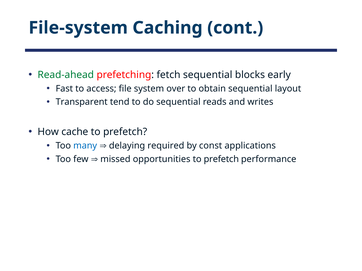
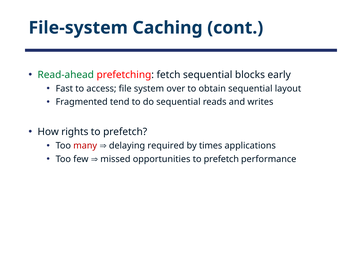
Transparent: Transparent -> Fragmented (82, 102)
cache: cache -> rights (75, 132)
many colour: blue -> red (85, 146)
const: const -> times (211, 146)
